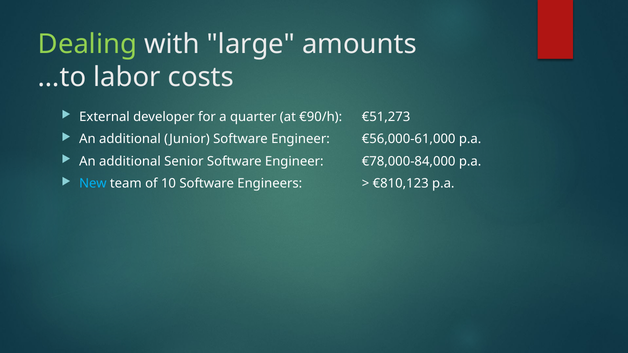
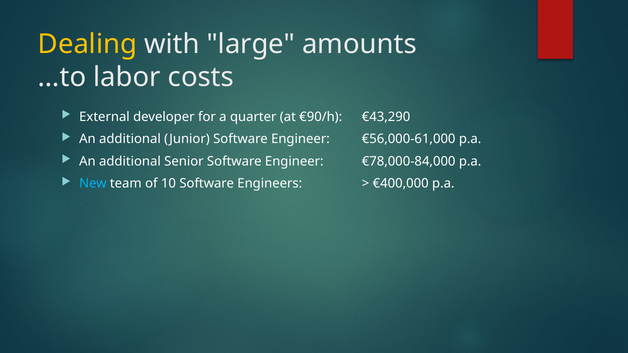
Dealing colour: light green -> yellow (87, 44)
€51,273: €51,273 -> €43,290 (386, 117)
€810,123: €810,123 -> €400,000 (401, 184)
